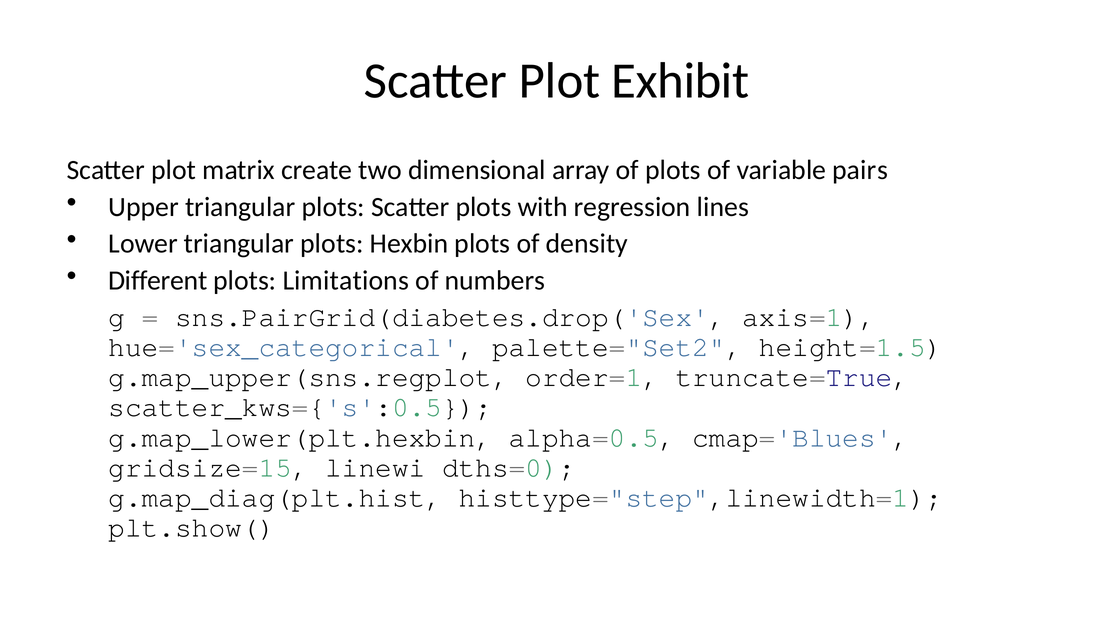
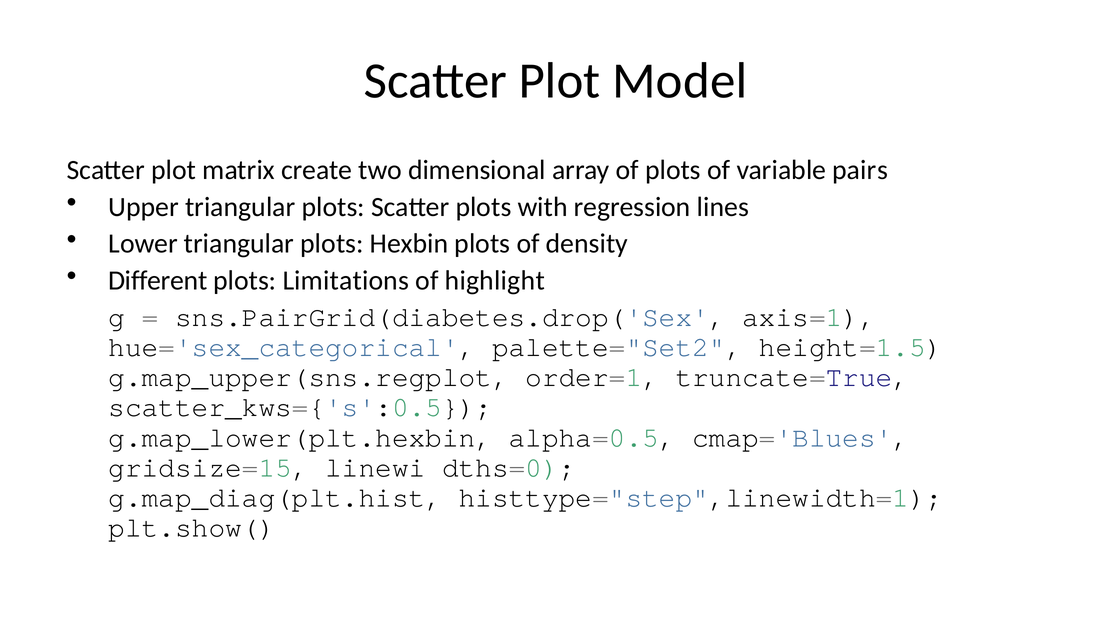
Exhibit: Exhibit -> Model (680, 81)
numbers: numbers -> highlight (495, 280)
